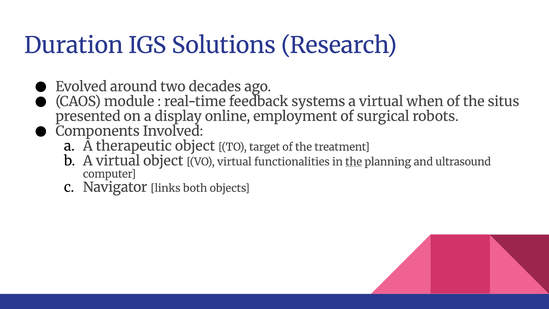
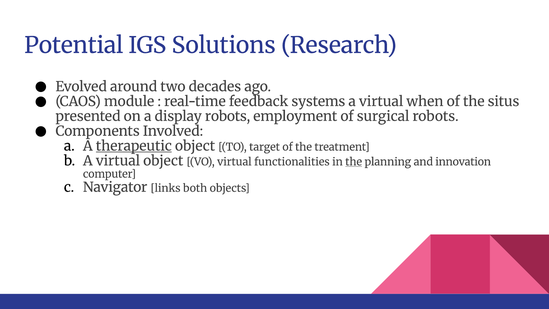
Duration: Duration -> Potential (74, 45)
display online: online -> robots (228, 116)
therapeutic underline: none -> present (134, 146)
ultrasound: ultrasound -> innovation (463, 162)
